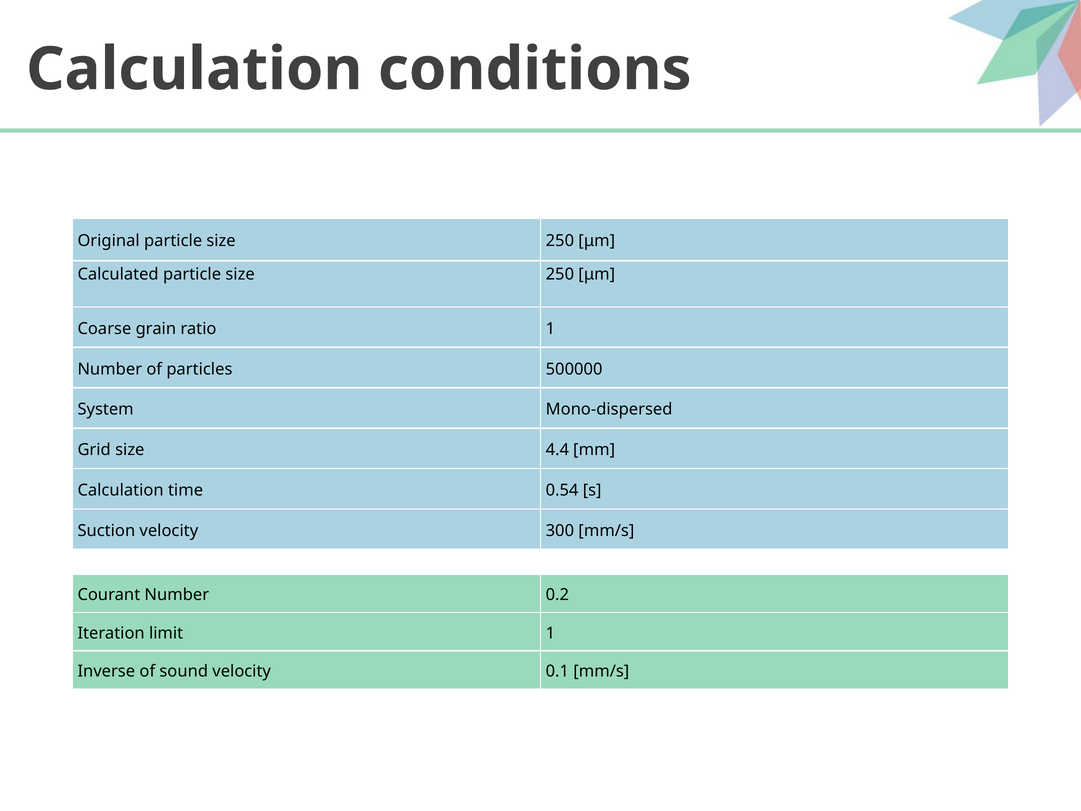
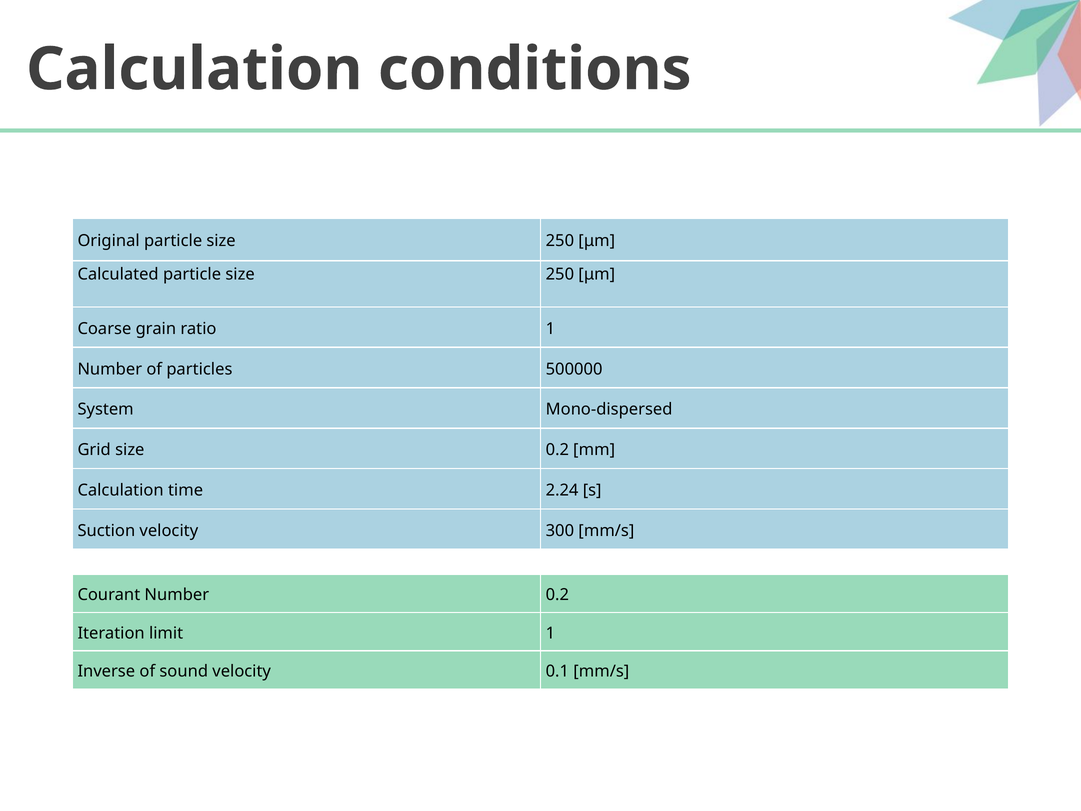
size 4.4: 4.4 -> 0.2 (557, 450)
0.54: 0.54 -> 2.24 (562, 490)
